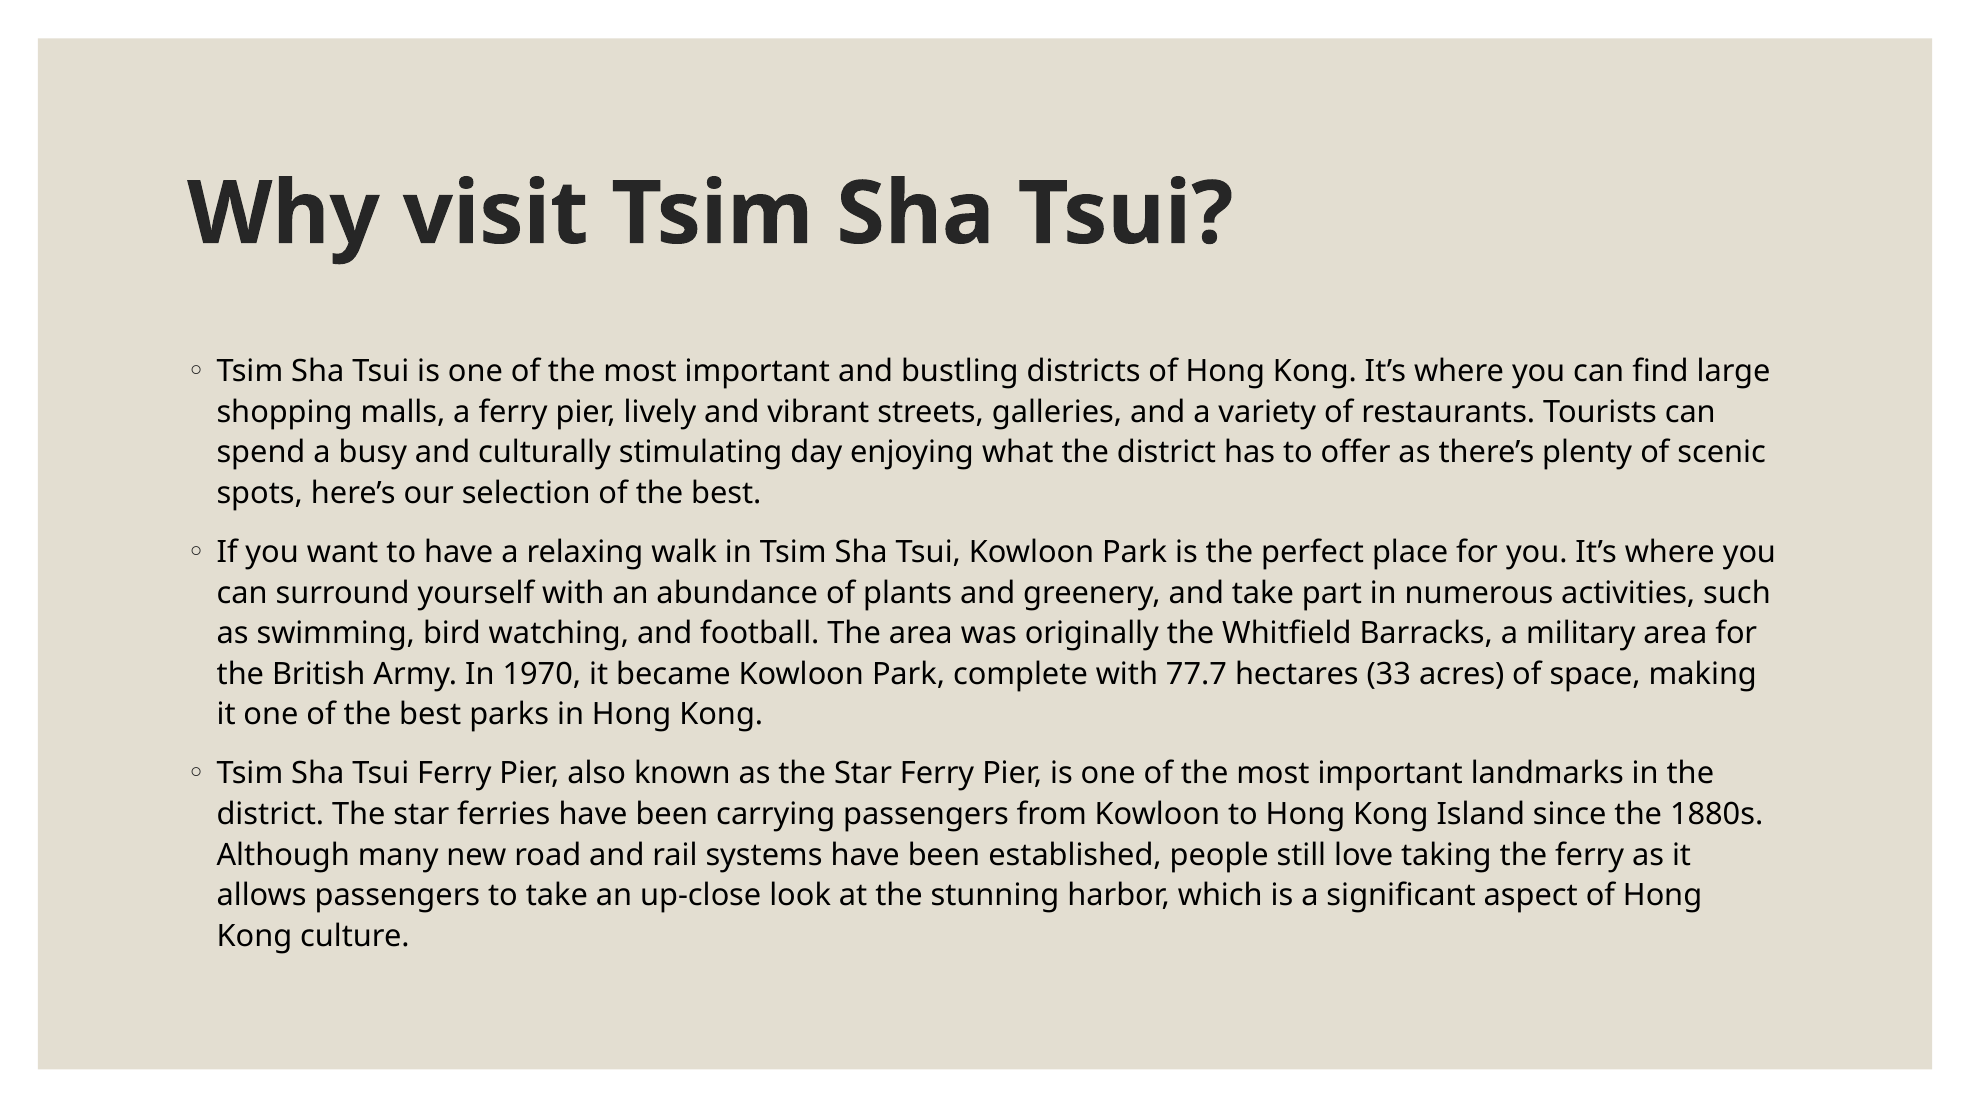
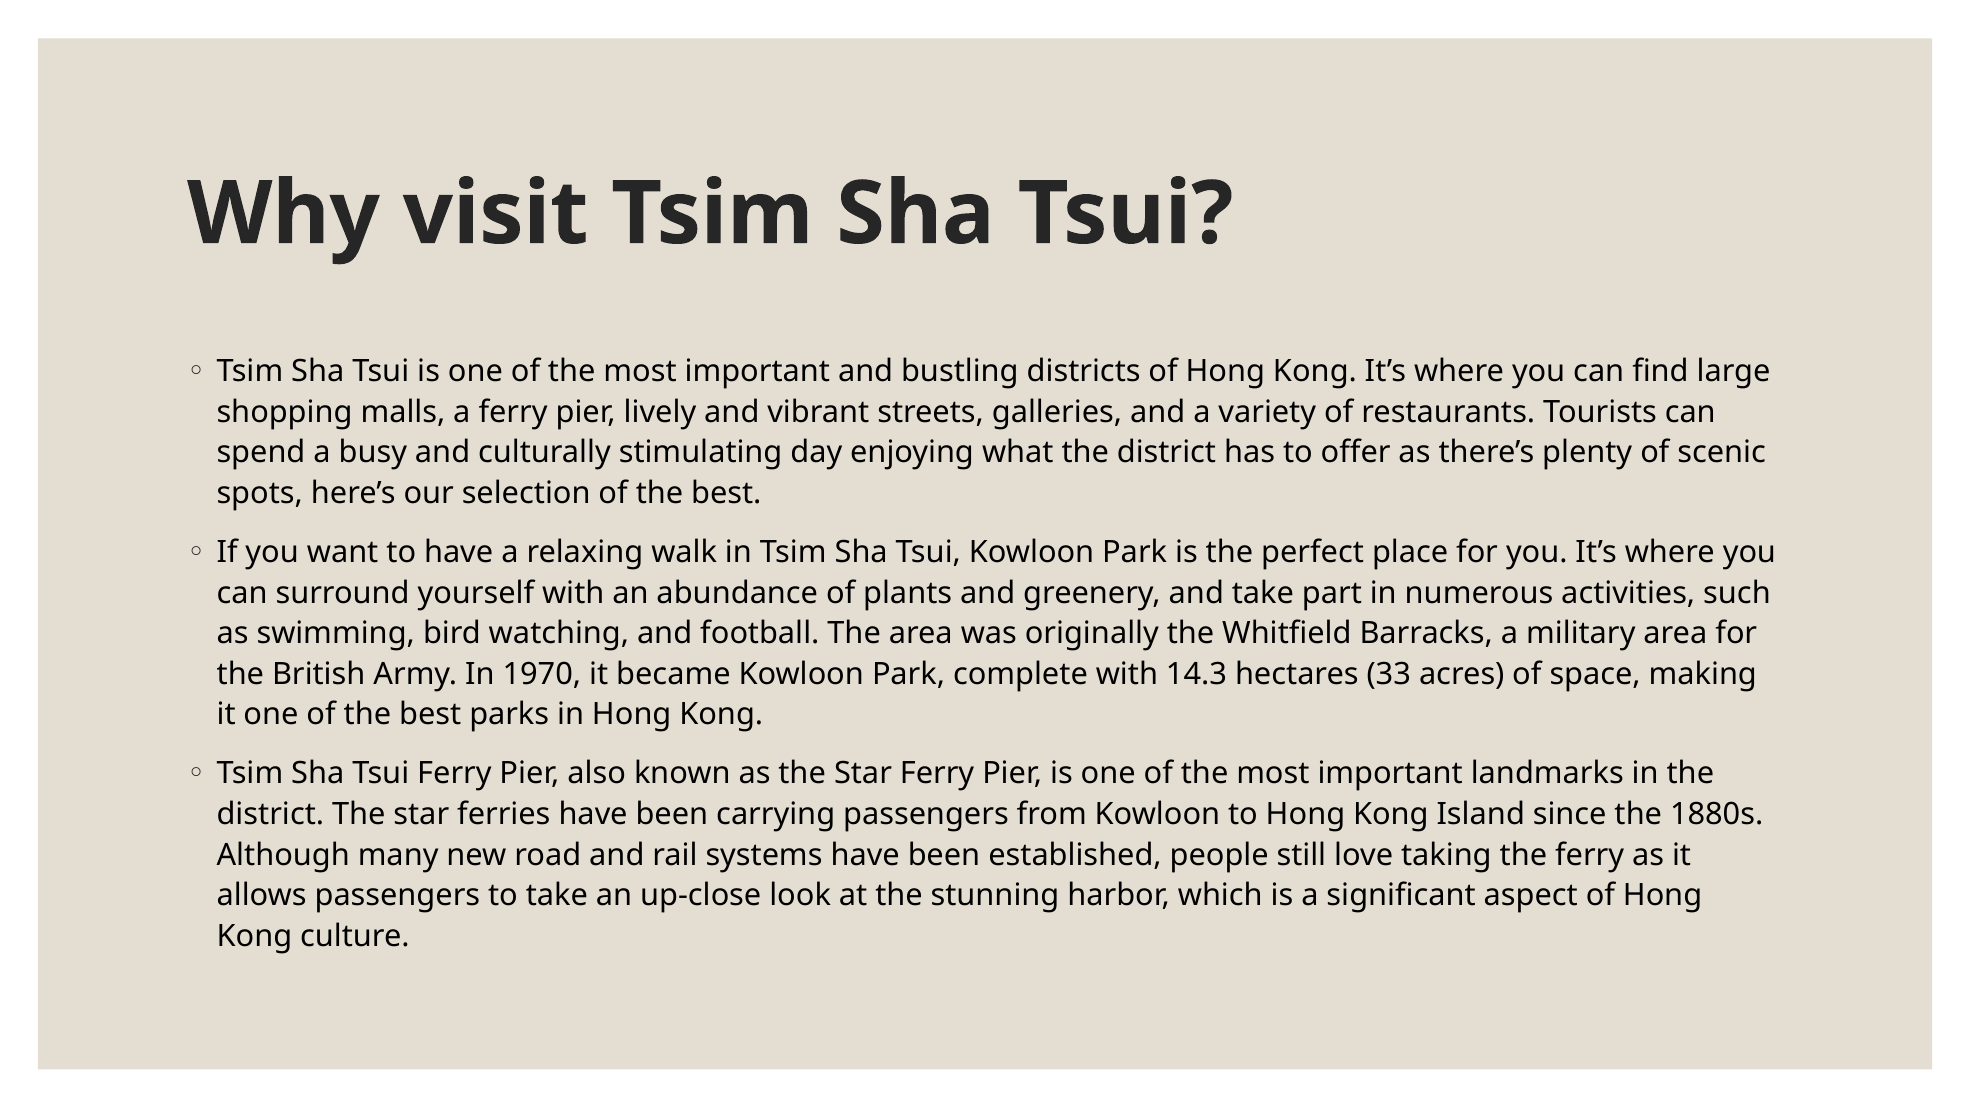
77.7: 77.7 -> 14.3 (1196, 674)
